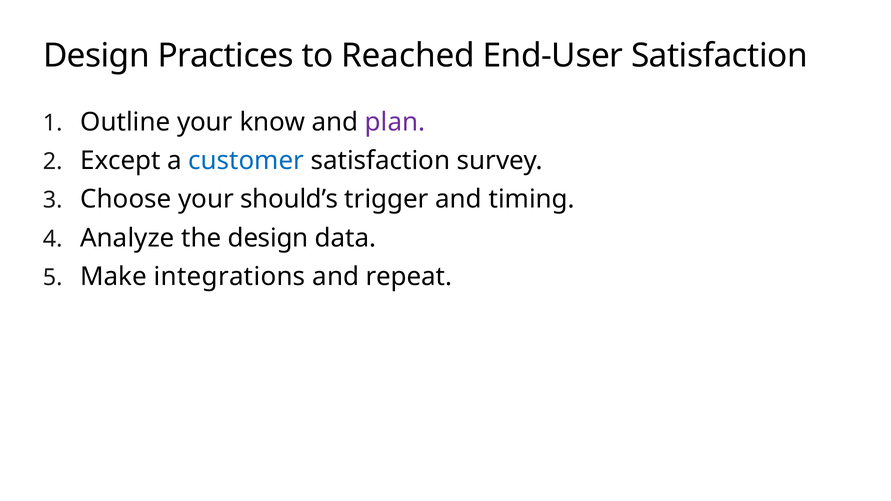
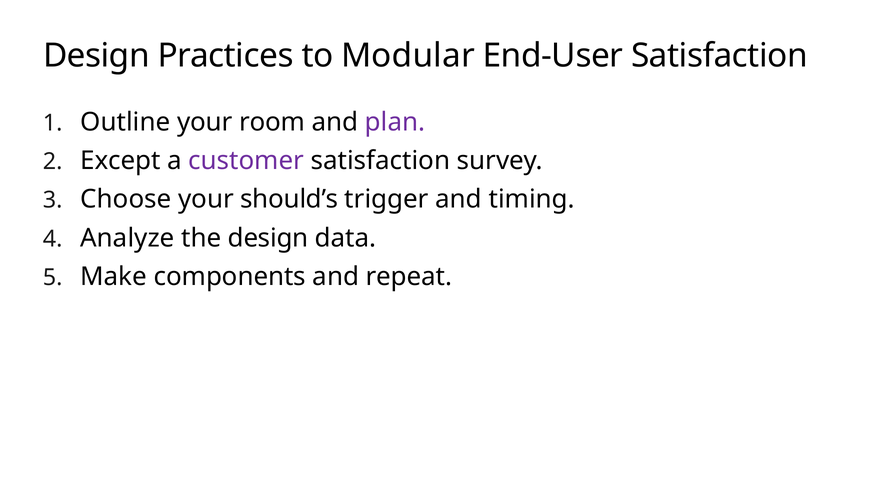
Reached: Reached -> Modular (408, 56)
know: know -> room (272, 122)
customer colour: blue -> purple (246, 161)
integrations: integrations -> components (230, 277)
